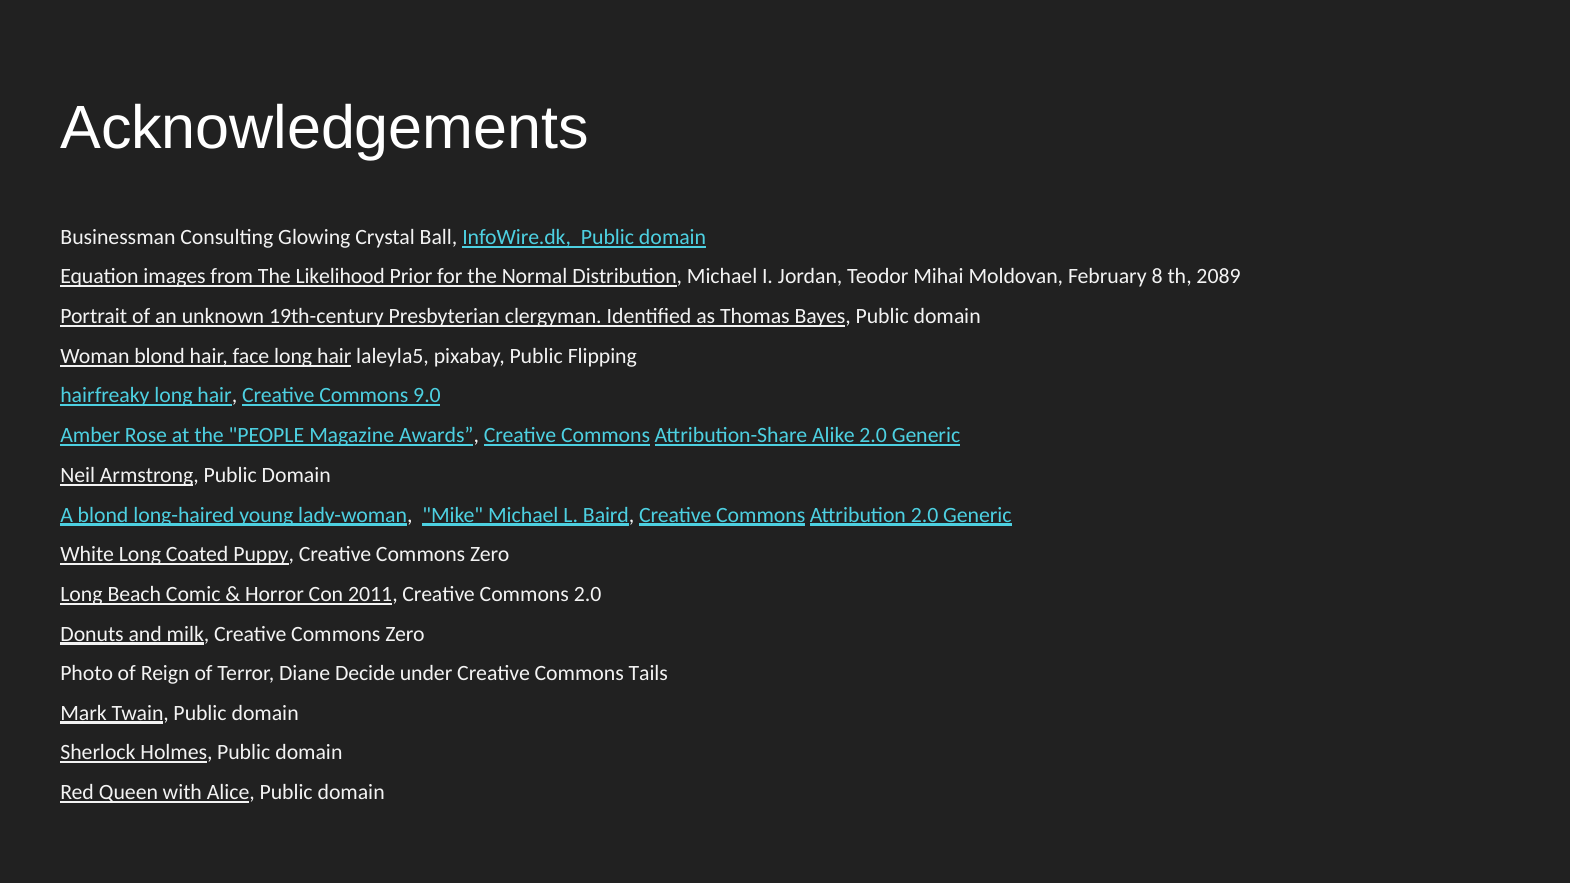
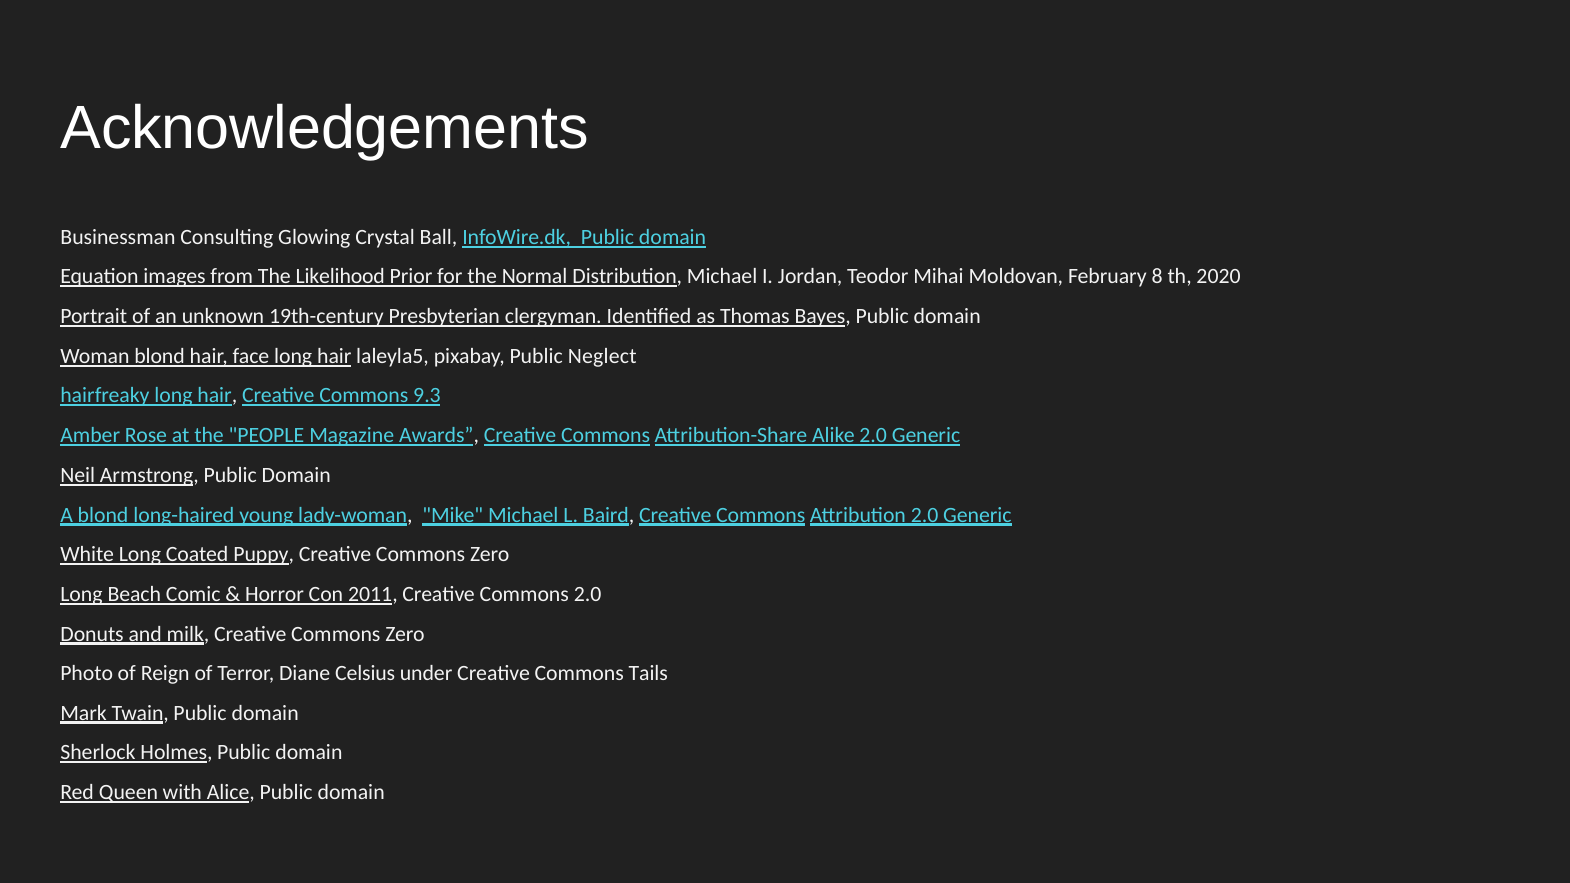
2089: 2089 -> 2020 (1219, 277)
Flipping: Flipping -> Neglect (602, 356)
9.0: 9.0 -> 9.3 (427, 396)
Decide: Decide -> Celsius (365, 674)
